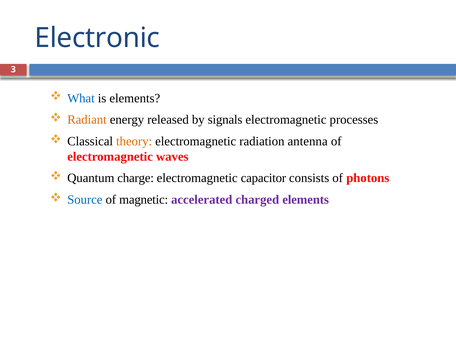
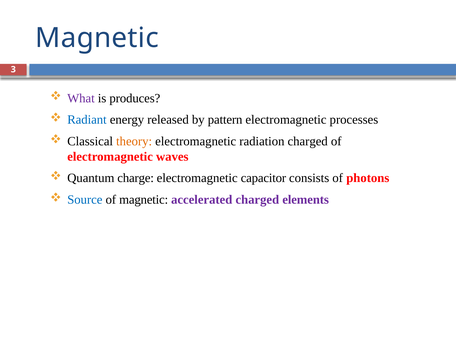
Electronic: Electronic -> Magnetic (97, 38)
What colour: blue -> purple (81, 98)
is elements: elements -> produces (135, 98)
Radiant colour: orange -> blue (87, 120)
signals: signals -> pattern (225, 120)
radiation antenna: antenna -> charged (308, 141)
